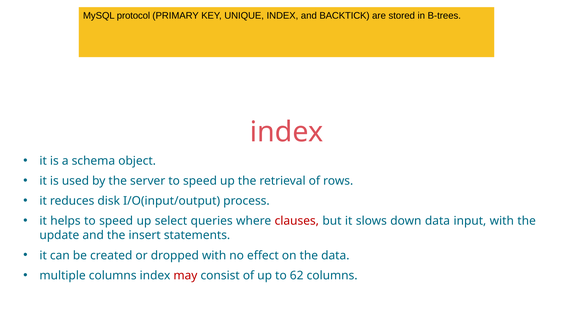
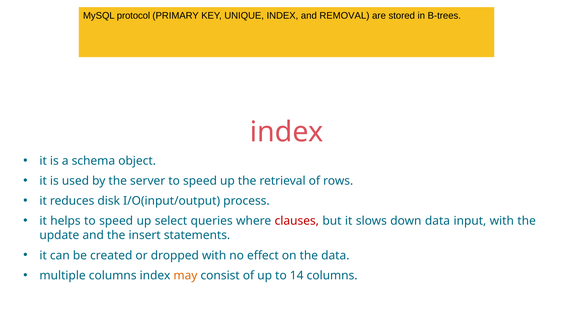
BACKTICK: BACKTICK -> REMOVAL (344, 16)
may colour: red -> orange (185, 276)
62: 62 -> 14 (297, 276)
